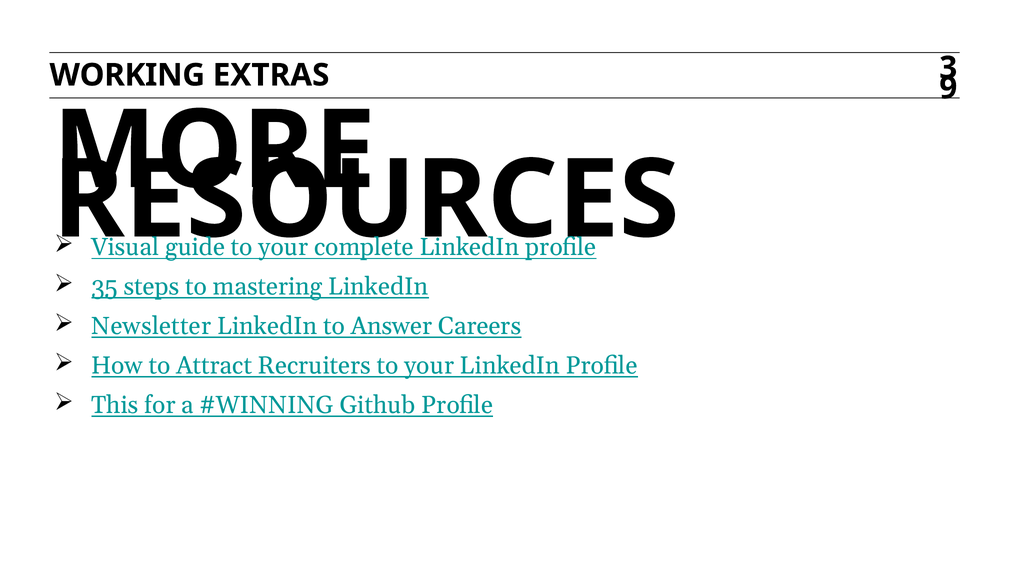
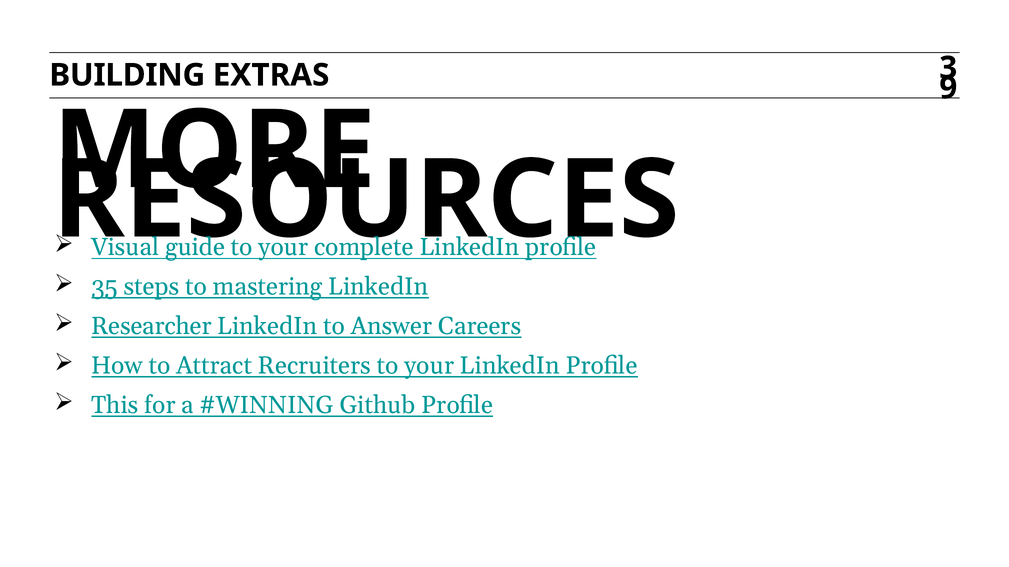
WORKING: WORKING -> BUILDING (127, 75)
Newsletter: Newsletter -> Researcher (151, 326)
